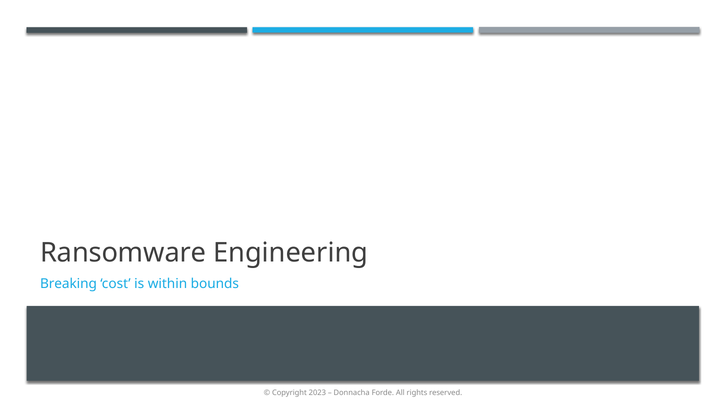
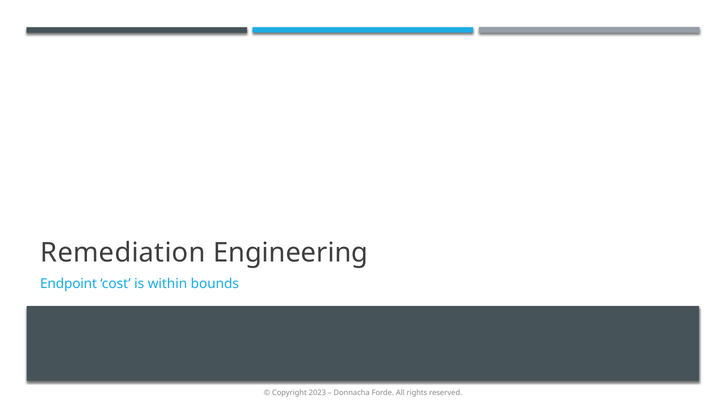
Ransomware: Ransomware -> Remediation (123, 253)
Breaking: Breaking -> Endpoint (68, 284)
